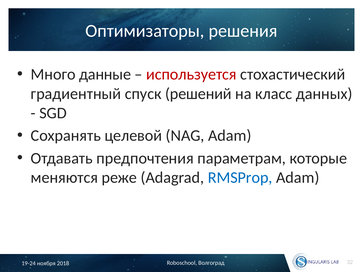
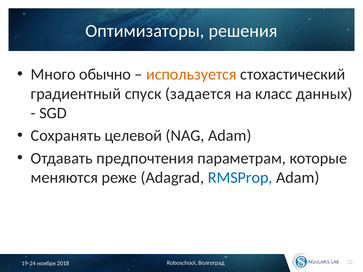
данные: данные -> обычно (105, 74)
используется colour: red -> orange (191, 74)
решений: решений -> задается (198, 94)
